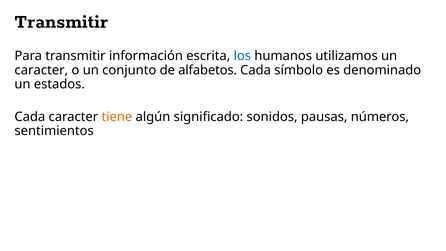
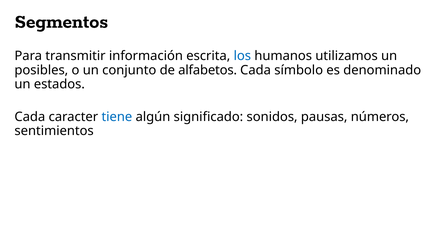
Transmitir: Transmitir -> Segmentos (61, 21)
caracter: caracter -> posibles (41, 70)
tiene colour: orange -> blue (117, 117)
